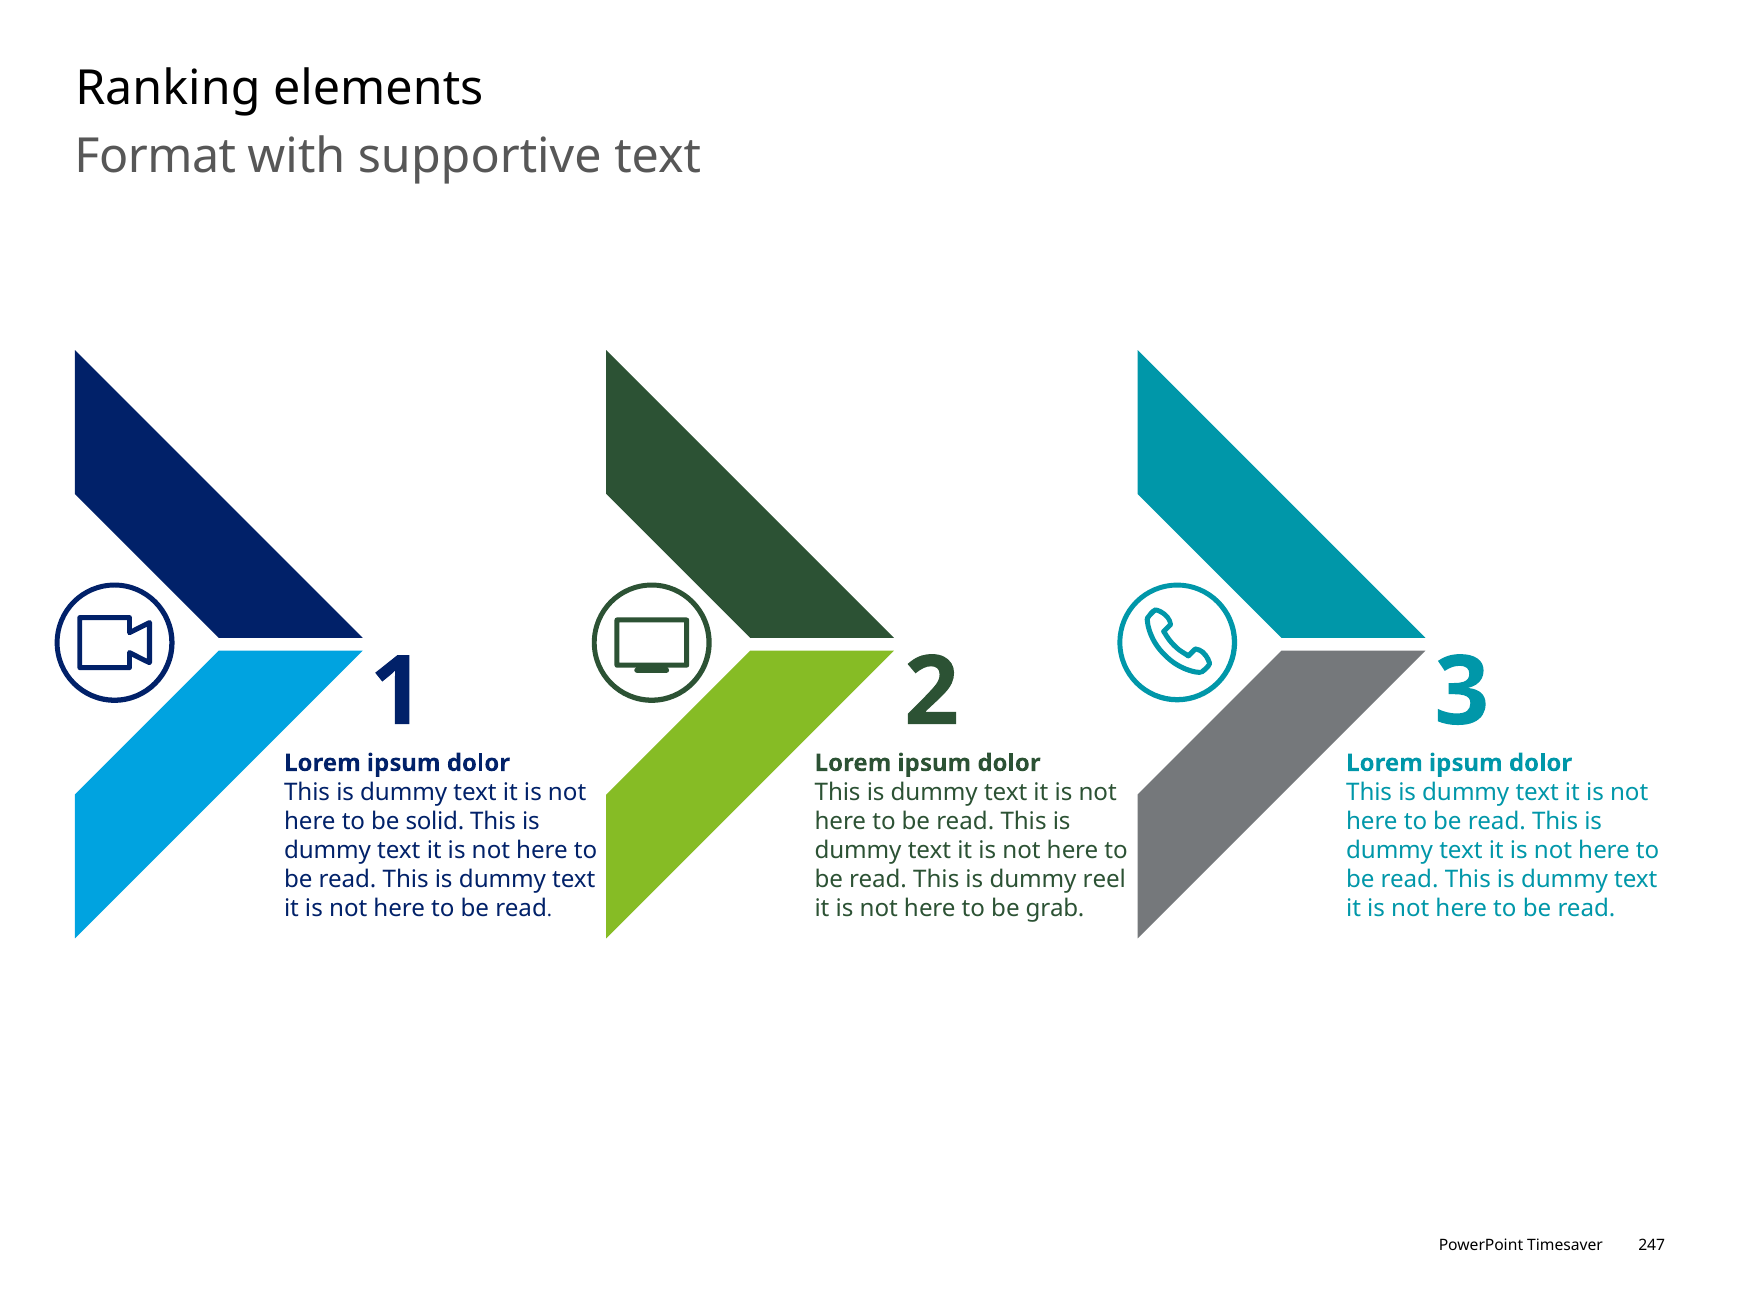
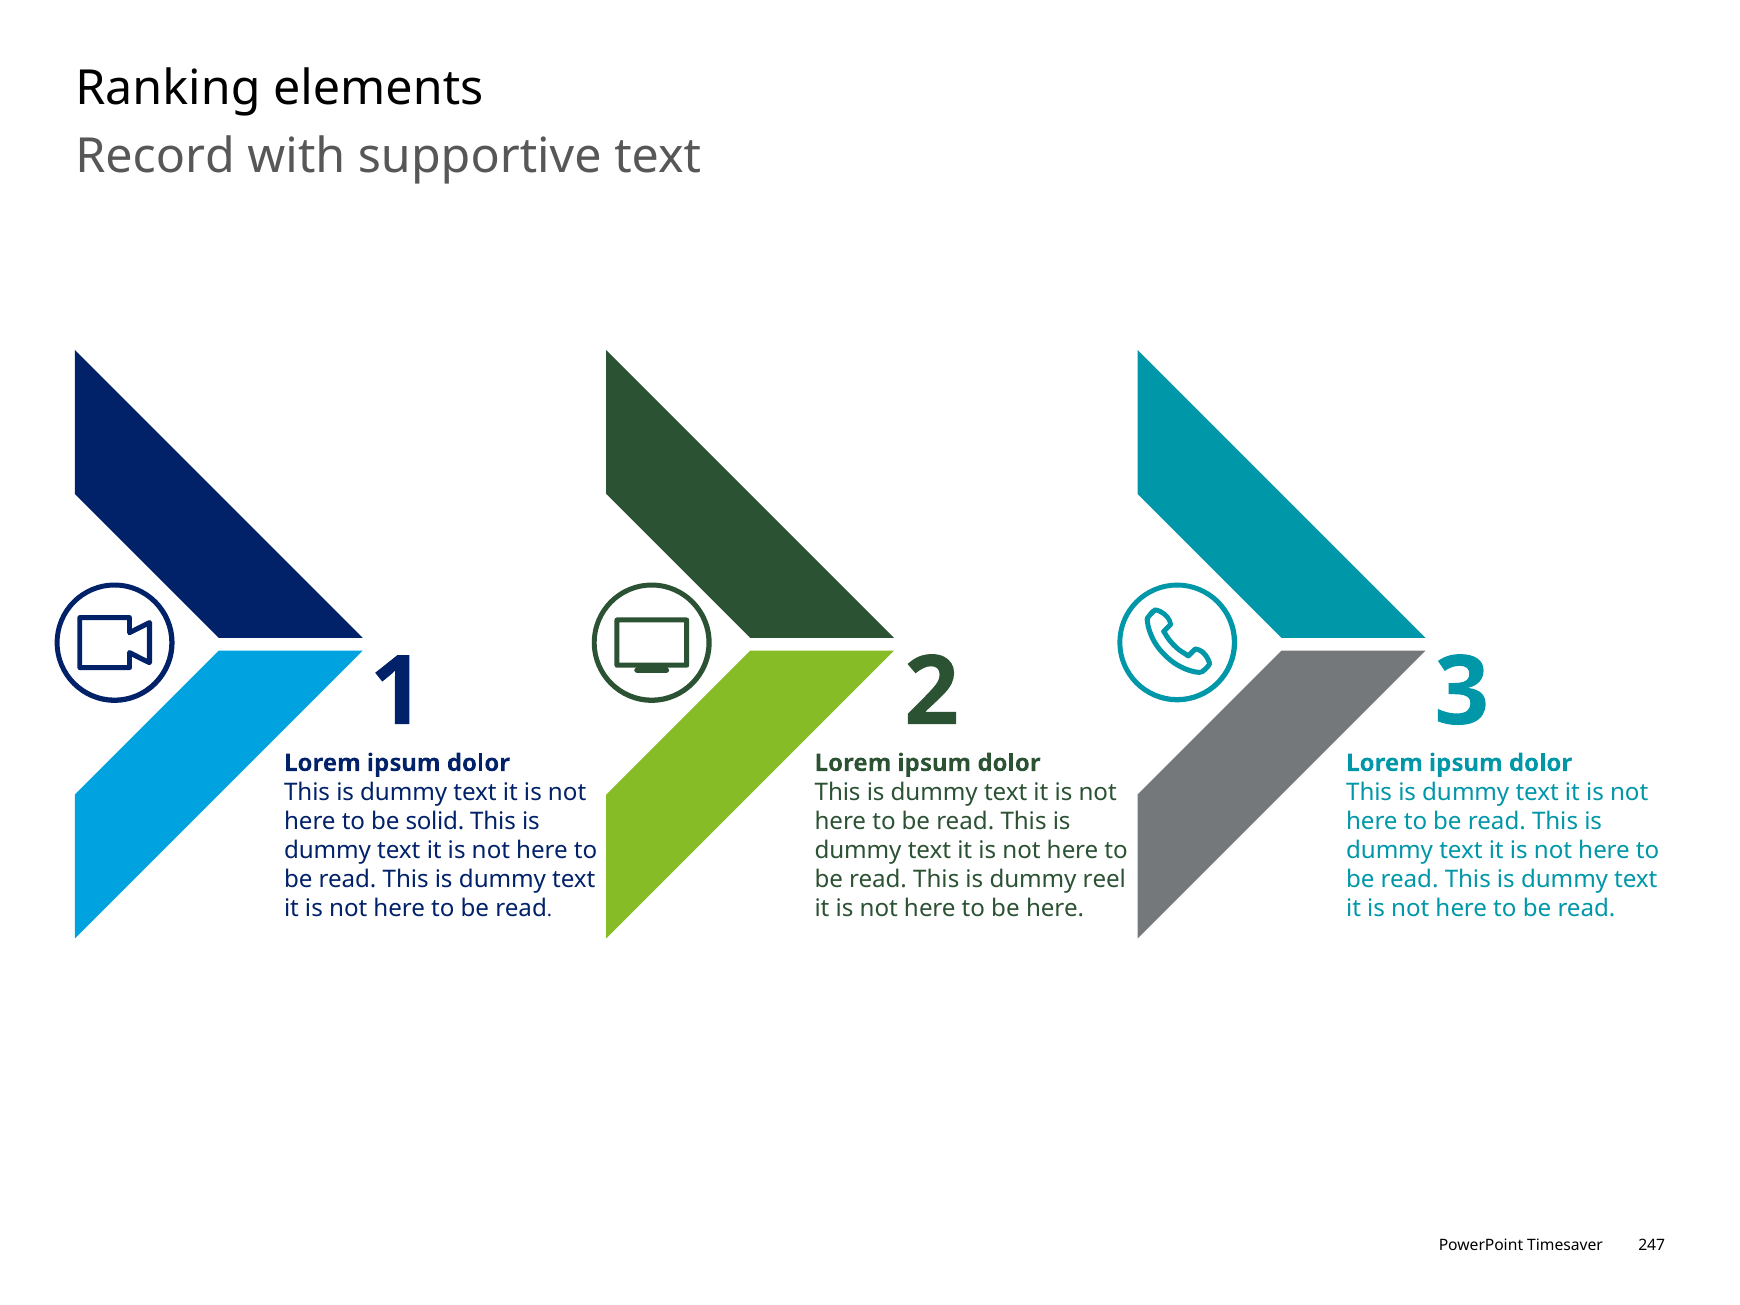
Format: Format -> Record (155, 156)
be grab: grab -> here (1055, 908)
